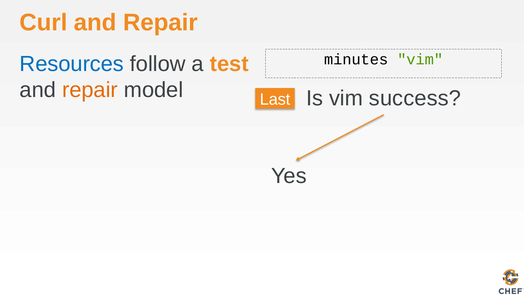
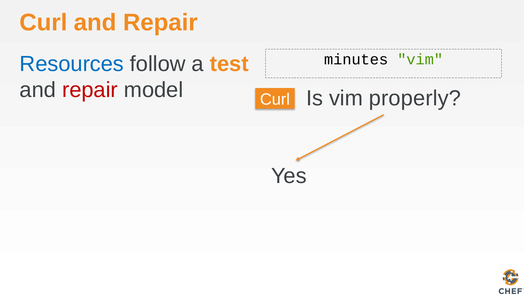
repair colour: orange -> red (90, 90)
success: success -> properly (415, 98)
Last: Last -> Curl (275, 99)
